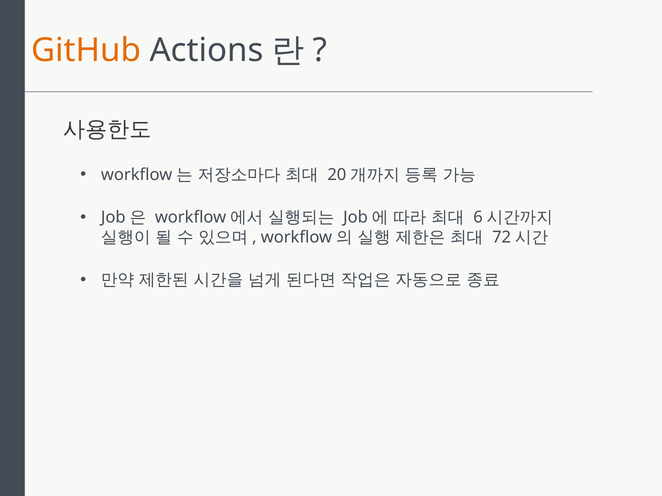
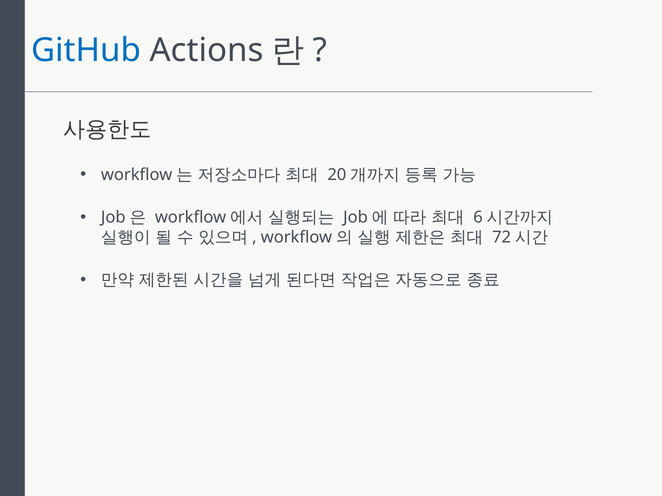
GitHub colour: orange -> blue (86, 51)
